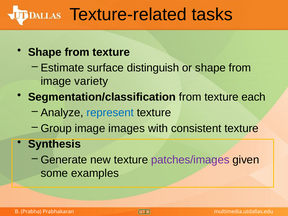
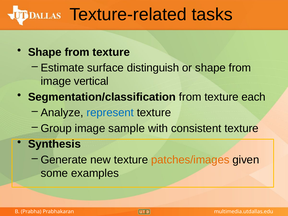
variety: variety -> vertical (91, 81)
images: images -> sample (127, 128)
patches/images colour: purple -> orange (190, 160)
